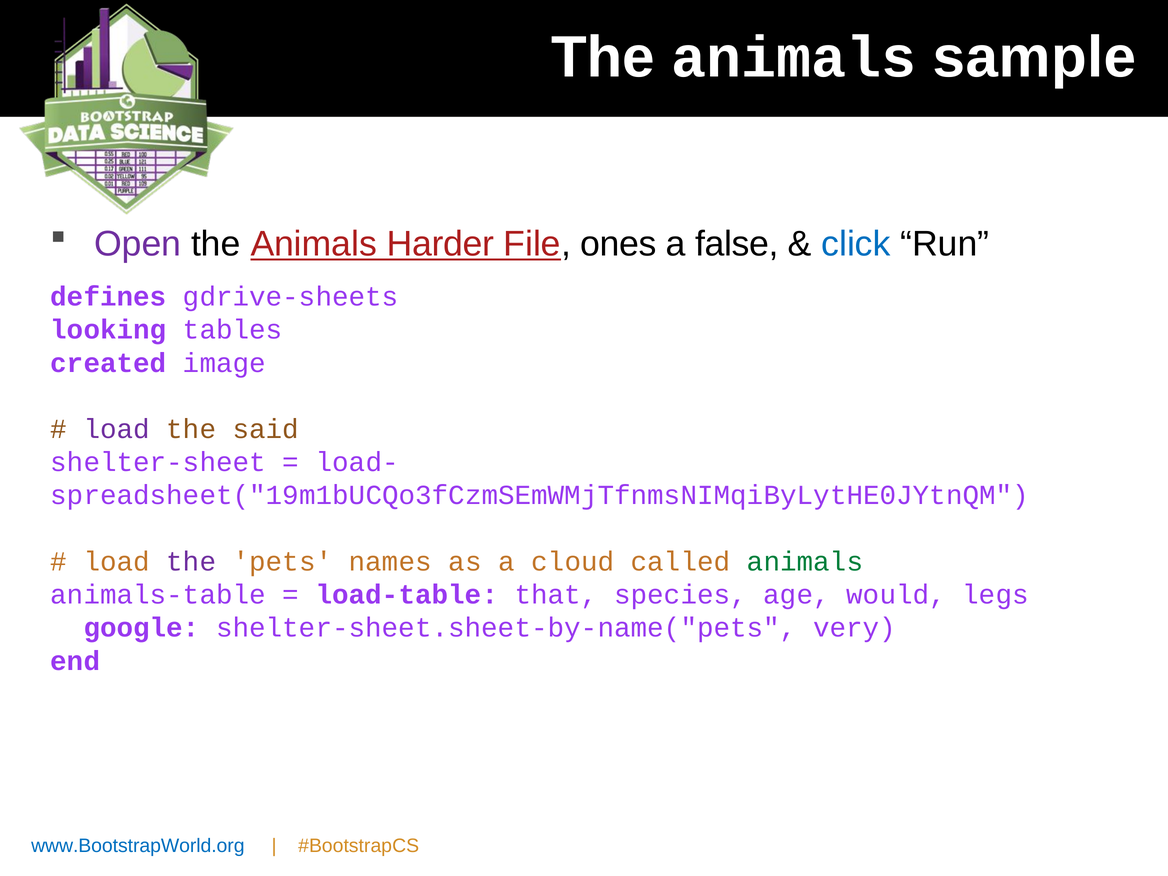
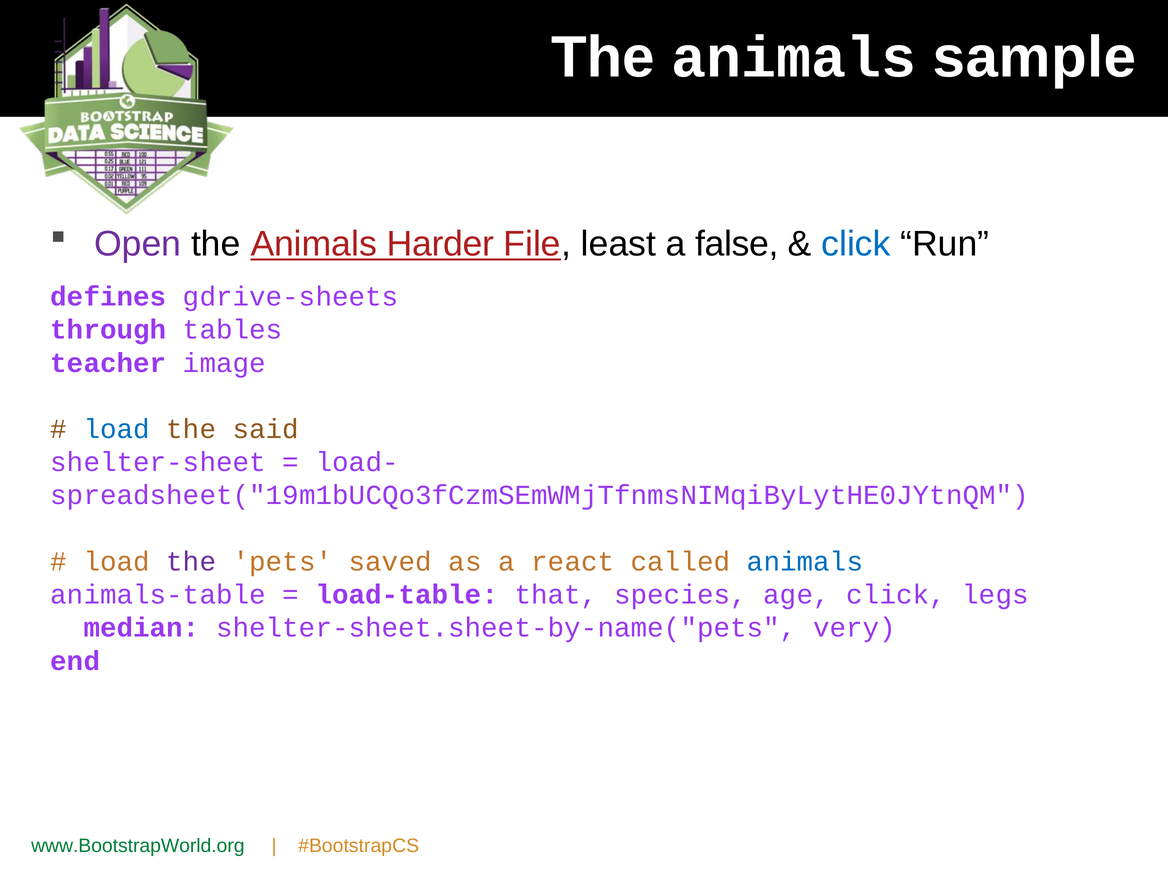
ones: ones -> least (618, 244)
looking: looking -> through (108, 330)
created: created -> teacher (108, 363)
load colour: purple -> blue (117, 429)
names: names -> saved (390, 562)
cloud: cloud -> react (573, 562)
animals colour: green -> blue (805, 562)
age would: would -> click (896, 595)
google: google -> median (142, 628)
www.BootstrapWorld.org colour: blue -> green (138, 846)
